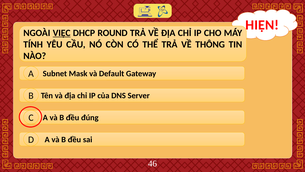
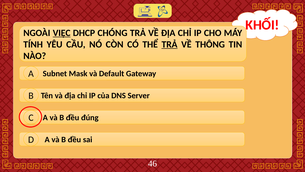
HIỆN: HIỆN -> KHỐI (262, 25)
ROUND: ROUND -> CHÓNG (112, 33)
TRẢ underline: none -> present (170, 44)
